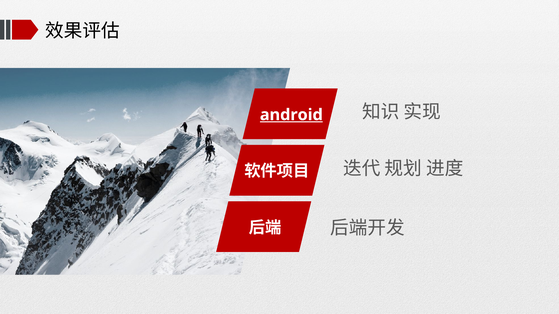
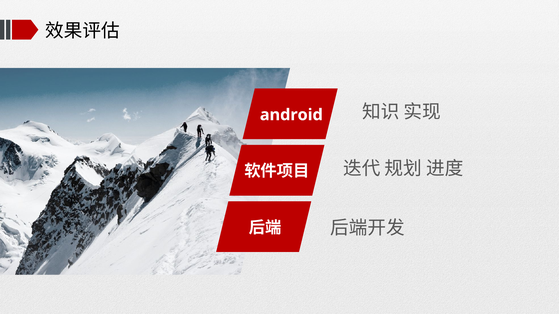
android underline: present -> none (291, 115)
